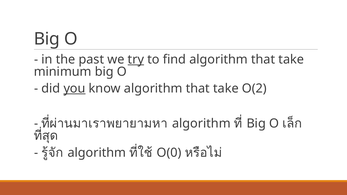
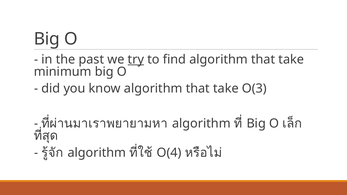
you underline: present -> none (74, 89)
O(2: O(2 -> O(3 (254, 89)
O(0: O(0 -> O(4 (169, 153)
